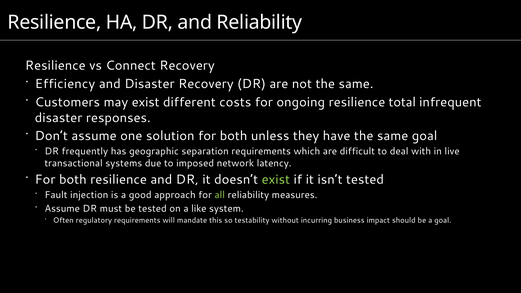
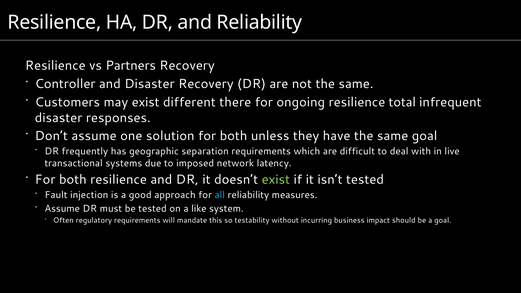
Connect: Connect -> Partners (131, 66)
Efficiency: Efficiency -> Controller (65, 84)
costs: costs -> there (235, 102)
all colour: light green -> light blue (220, 195)
